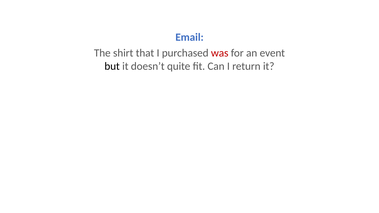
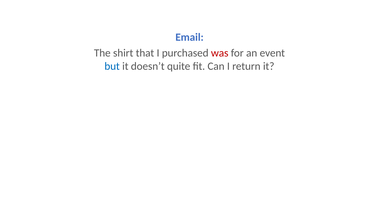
but colour: black -> blue (112, 66)
